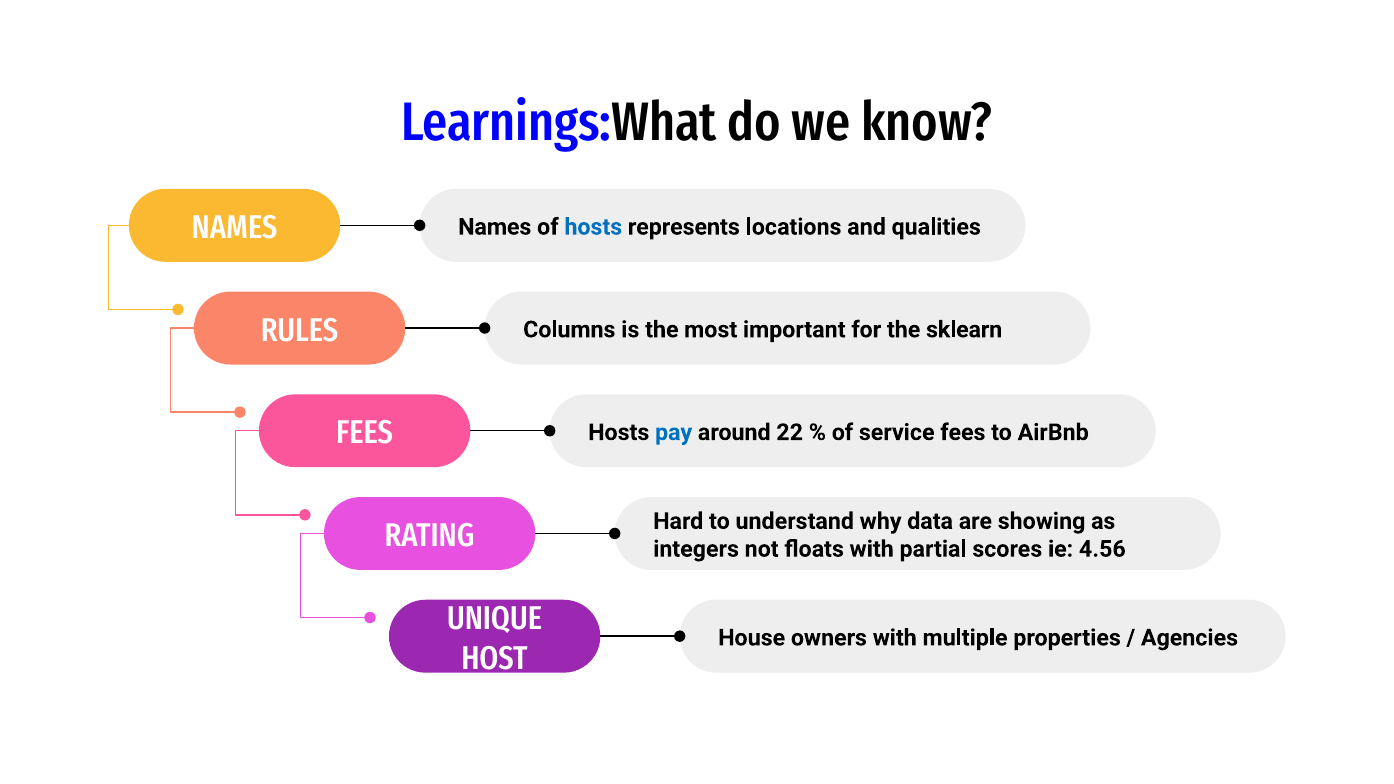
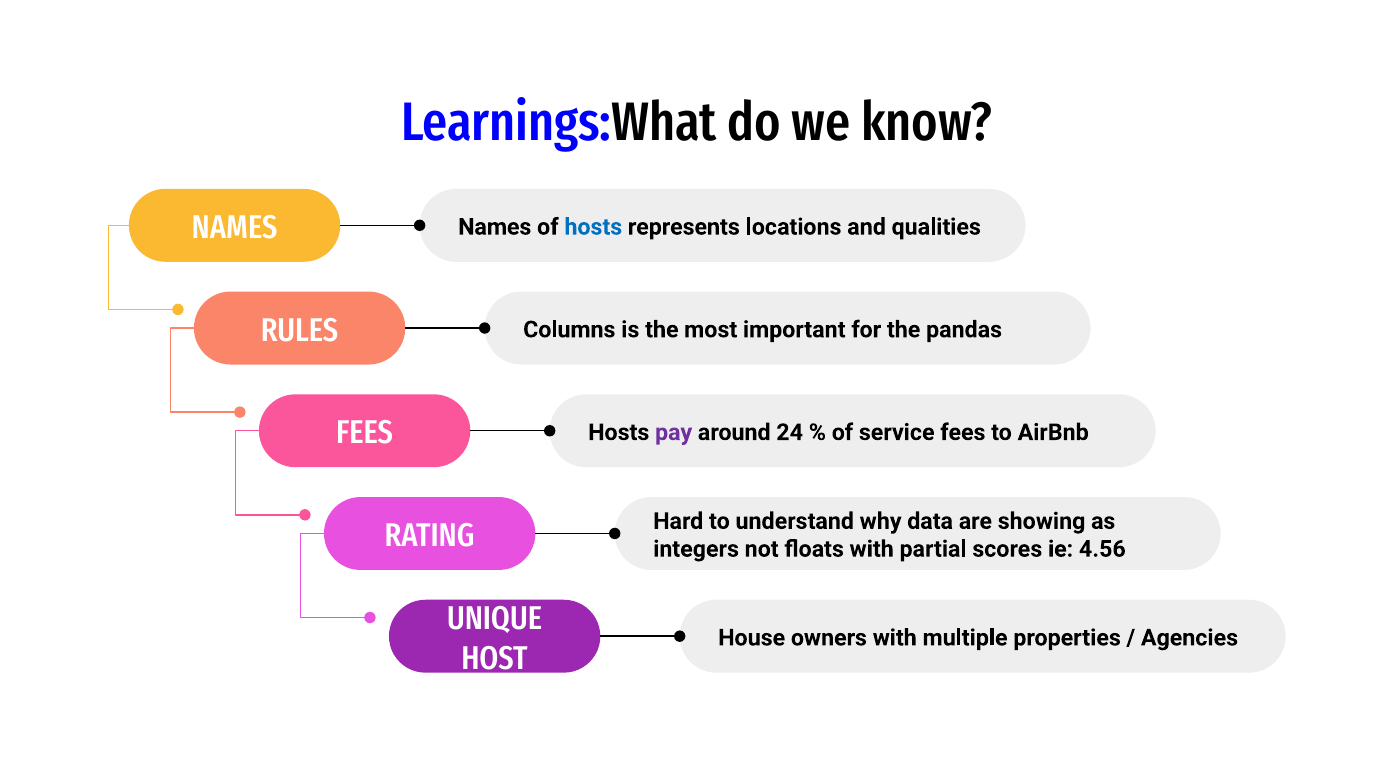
sklearn: sklearn -> pandas (964, 330)
pay colour: blue -> purple (674, 432)
22: 22 -> 24 (790, 432)
